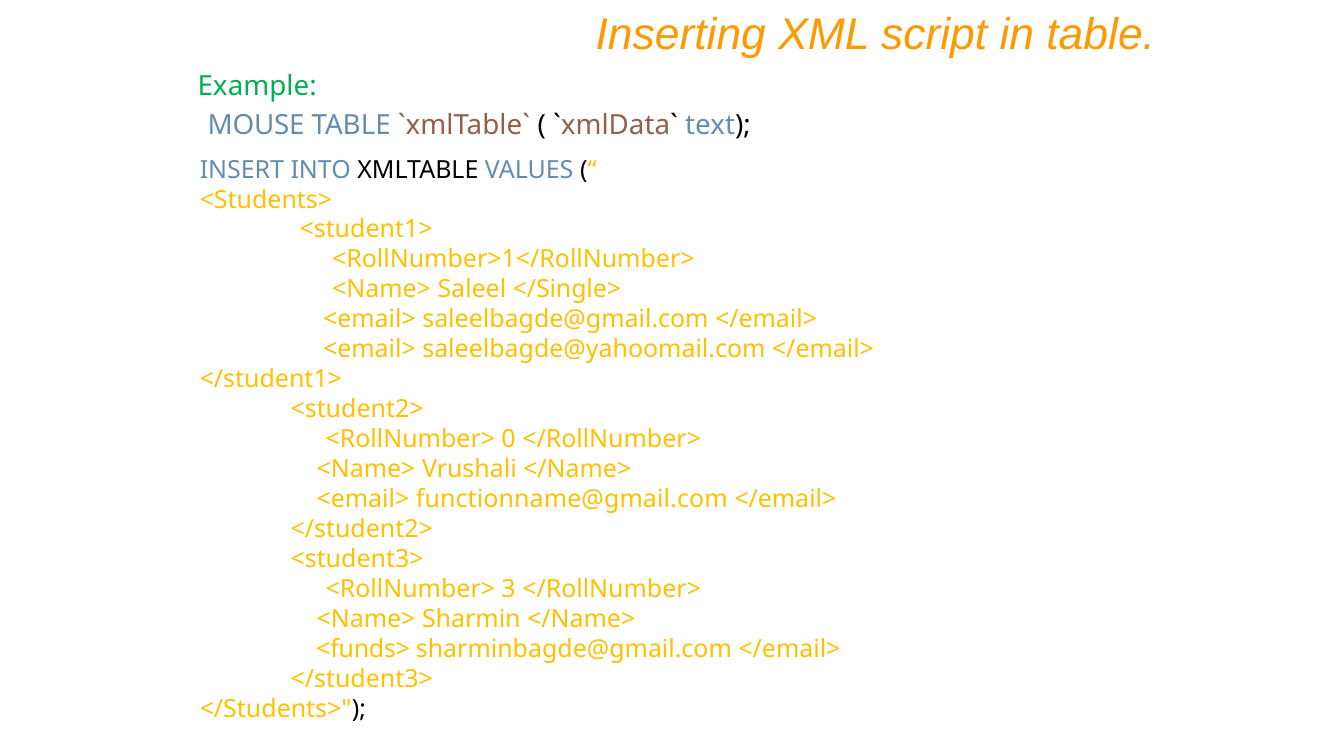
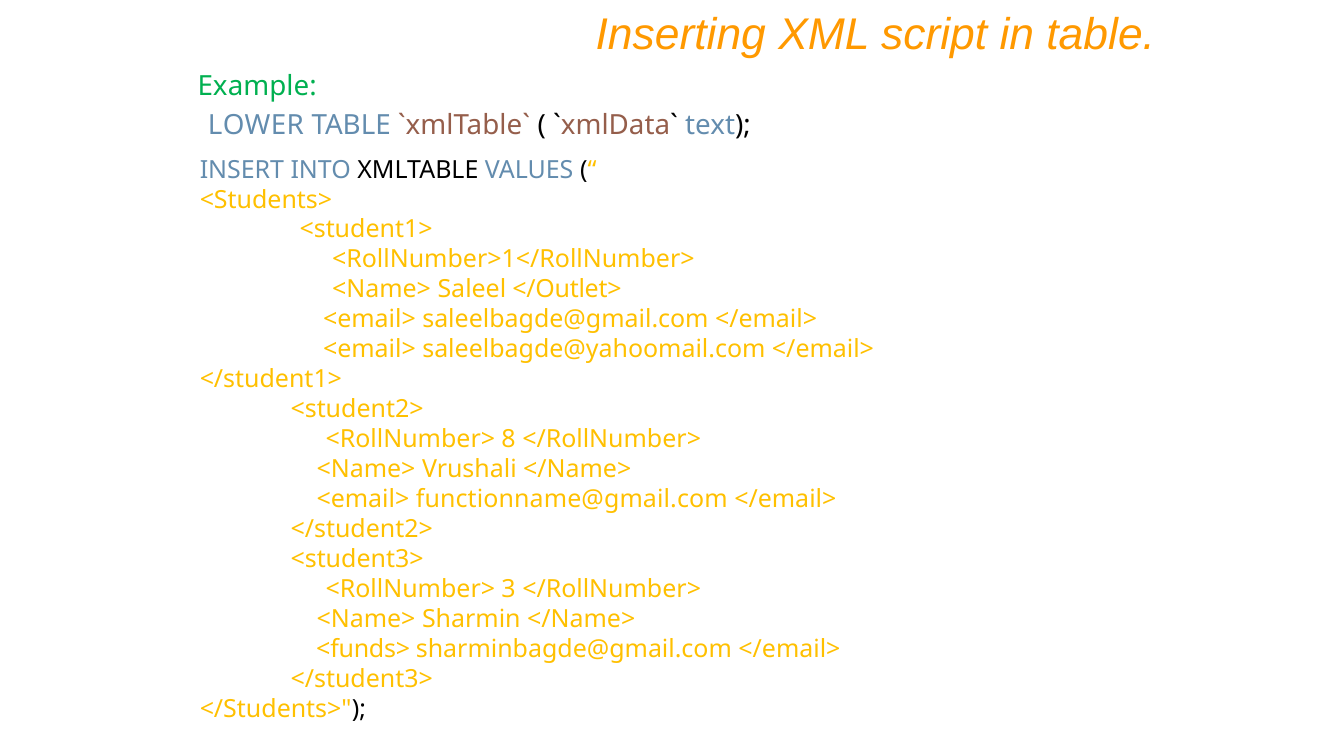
MOUSE: MOUSE -> LOWER (256, 125)
</Single>: </Single> -> </Outlet> (567, 290)
0: 0 -> 8 (509, 440)
